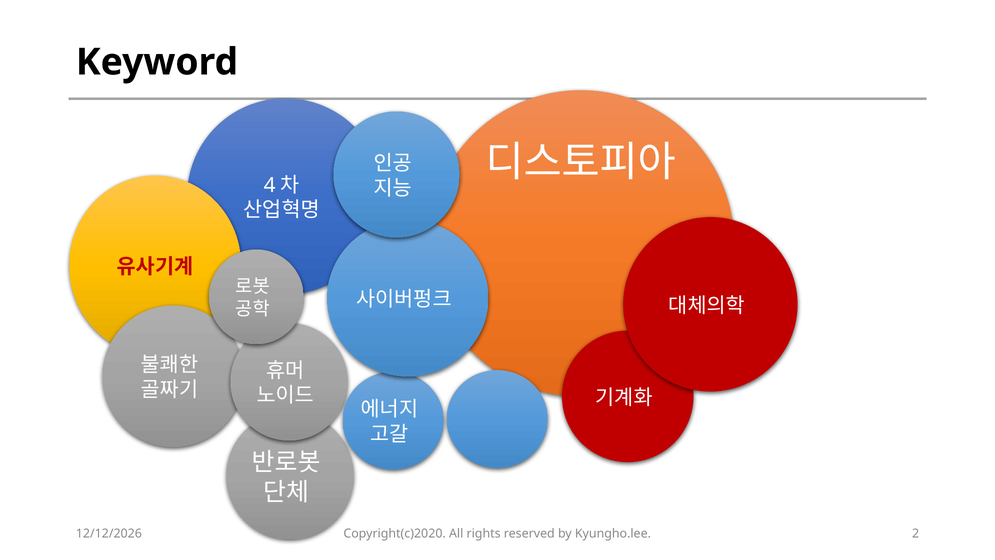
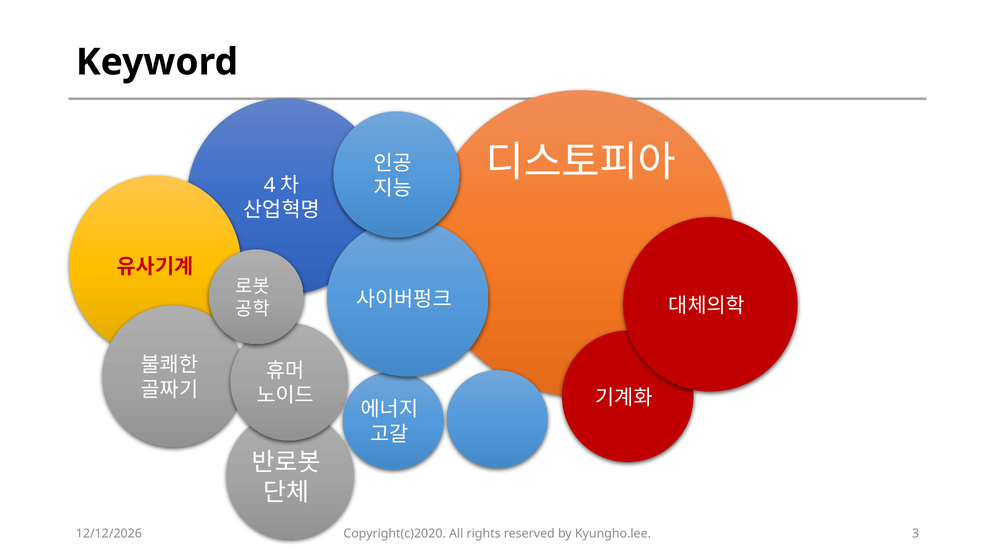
2: 2 -> 3 (916, 533)
